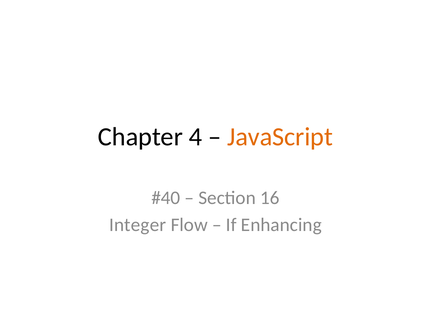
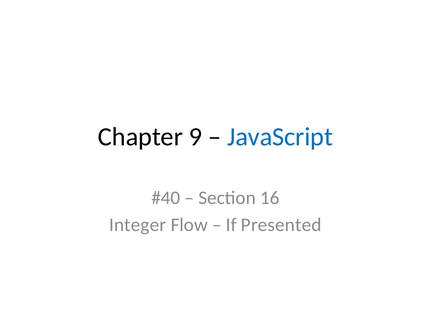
4: 4 -> 9 (195, 137)
JavaScript colour: orange -> blue (280, 137)
Enhancing: Enhancing -> Presented (281, 225)
